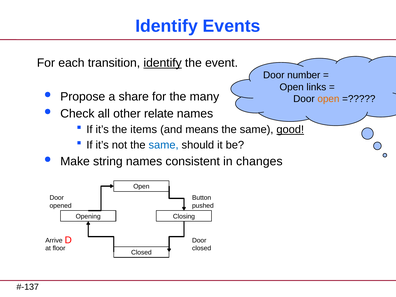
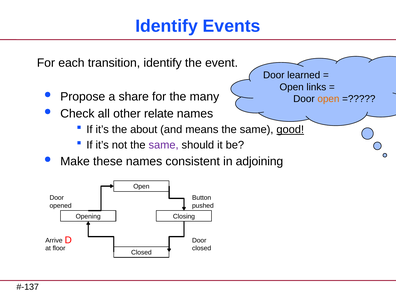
identify underline: present -> none (163, 63)
number: number -> learned (304, 75)
items: items -> about (144, 130)
same colour: blue -> purple (164, 145)
string: string -> these (108, 161)
changes: changes -> adjoining (259, 161)
